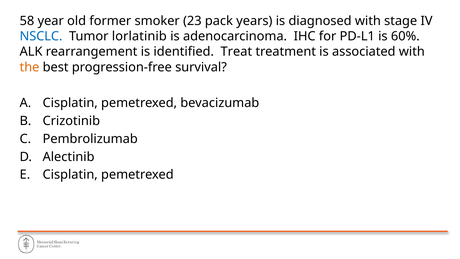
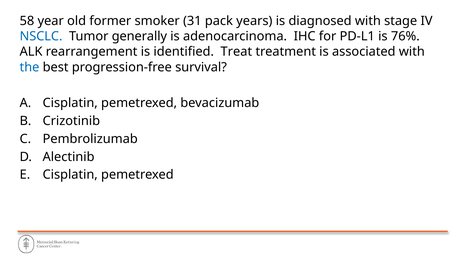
23: 23 -> 31 (192, 21)
lorlatinib: lorlatinib -> generally (139, 36)
60%: 60% -> 76% (405, 36)
the colour: orange -> blue (30, 67)
